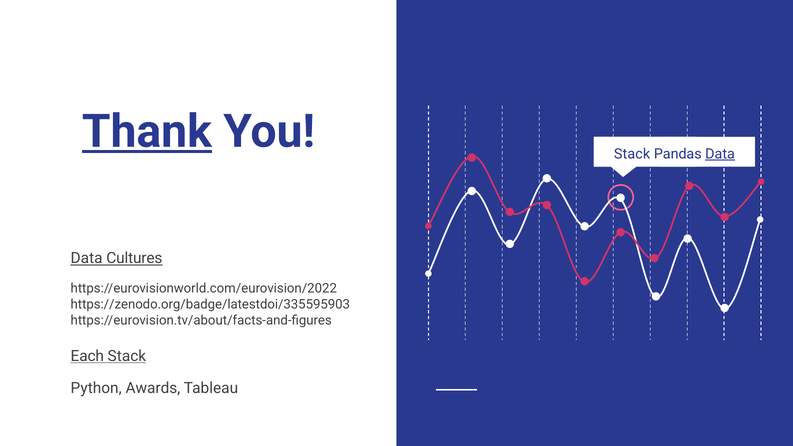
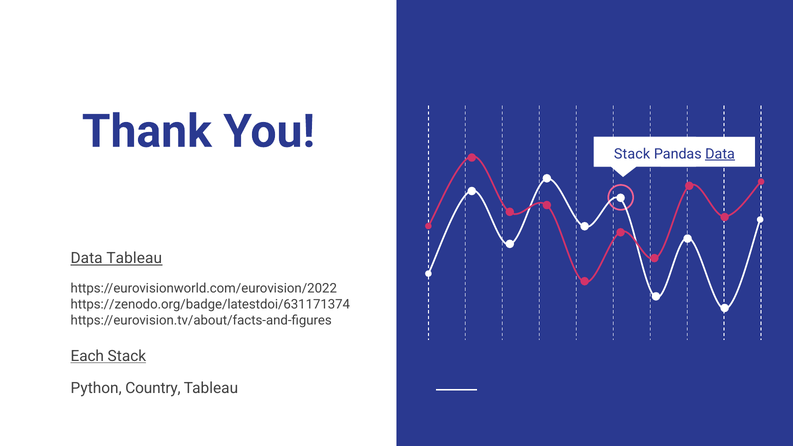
Thank underline: present -> none (147, 132)
Data Cultures: Cultures -> Tableau (134, 258)
https://zenodo.org/badge/latestdoi/335595903: https://zenodo.org/badge/latestdoi/335595903 -> https://zenodo.org/badge/latestdoi/631171374 (210, 305)
Awards: Awards -> Country (153, 388)
